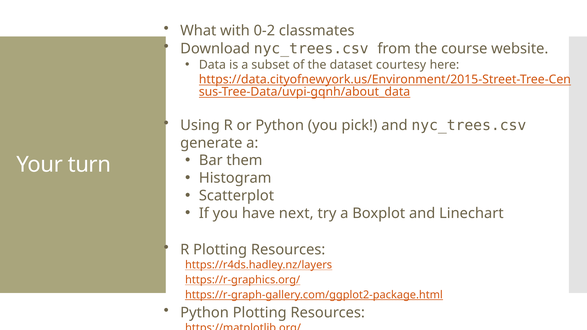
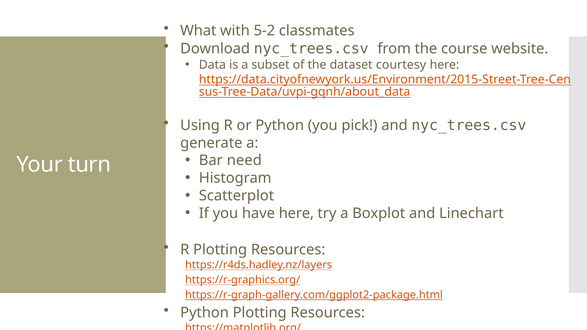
0-2: 0-2 -> 5-2 (264, 31)
them: them -> need (244, 161)
have next: next -> here (296, 213)
